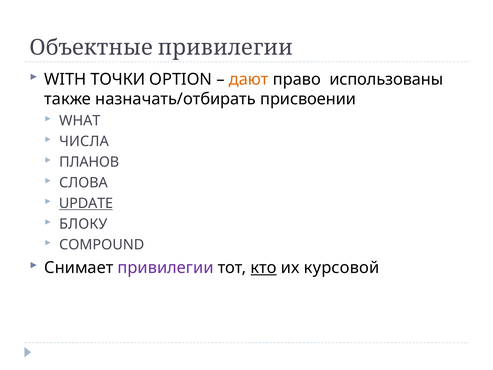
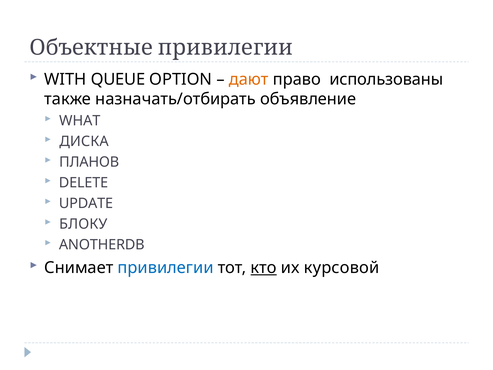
ТОЧКИ: ТОЧКИ -> QUEUE (118, 79)
присвоении: присвоении -> объявление (308, 99)
ЧИСЛА: ЧИСЛА -> ДИСКА (84, 141)
СЛОВА: СЛОВА -> DELETE (83, 183)
UPDATE underline: present -> none (86, 203)
COMPOUND: COMPOUND -> ANOTHERDB (102, 245)
привилегии colour: purple -> blue (166, 267)
